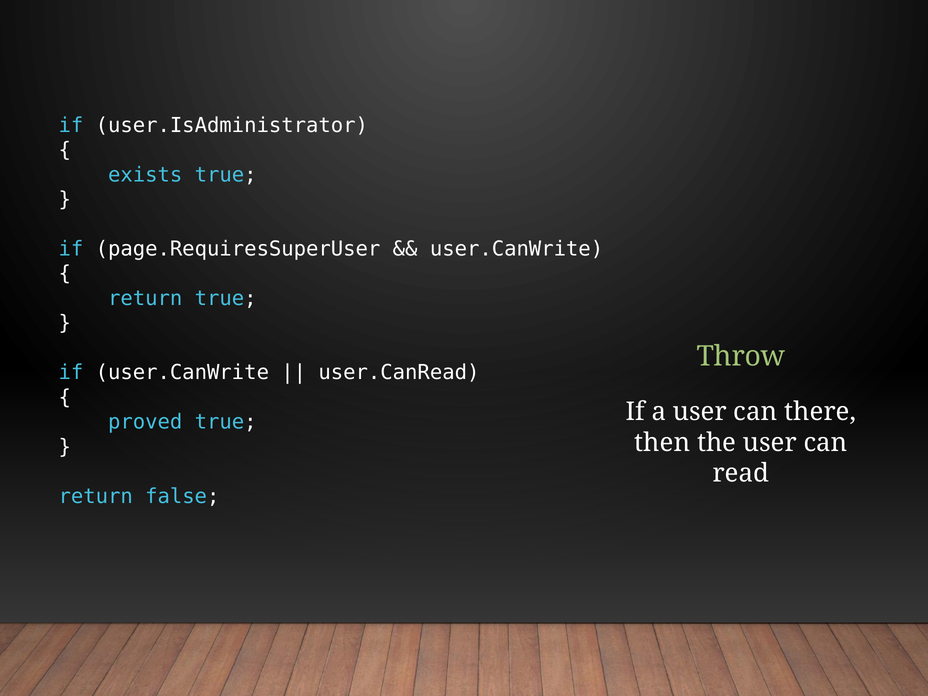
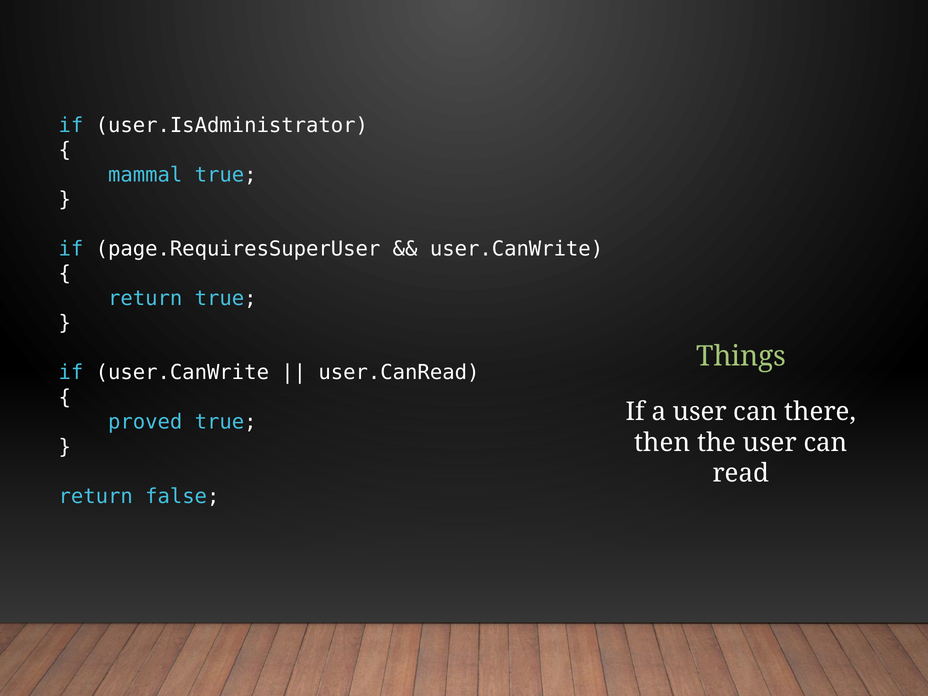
exists: exists -> mammal (145, 175)
Throw: Throw -> Things (741, 356)
